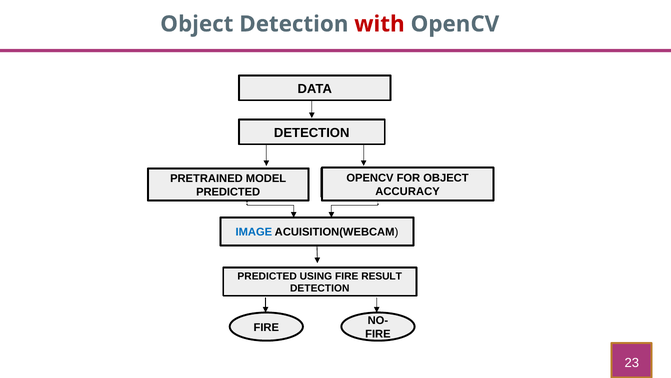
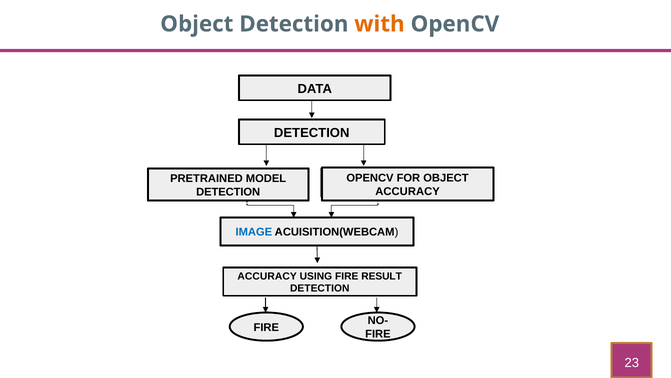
with colour: red -> orange (380, 24)
PREDICTED: PREDICTED -> DETECTION (228, 192)
PREDICTED: PREDICTED -> ACCURACY (267, 276)
